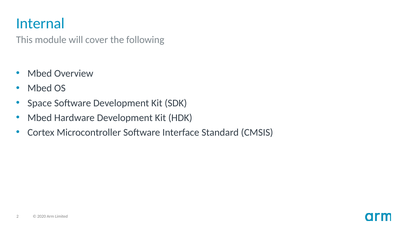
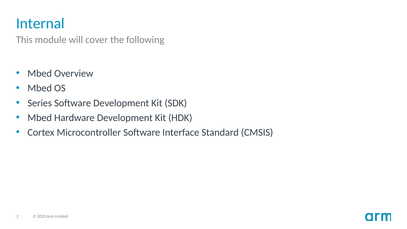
Space: Space -> Series (40, 103)
